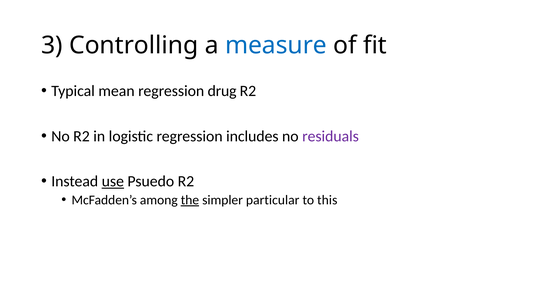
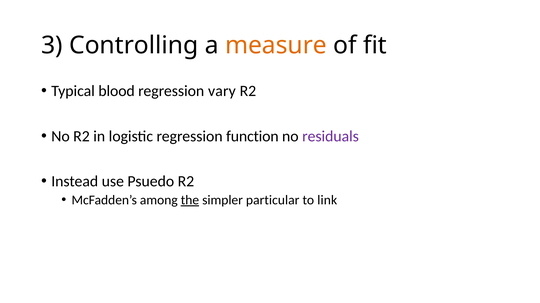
measure colour: blue -> orange (276, 45)
mean: mean -> blood (117, 91)
drug: drug -> vary (222, 91)
includes: includes -> function (252, 137)
use underline: present -> none (113, 182)
this: this -> link (327, 200)
